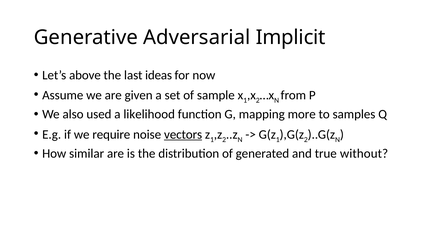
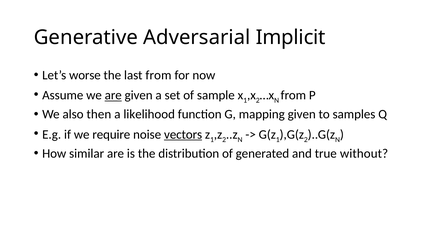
above: above -> worse (85, 75)
last ideas: ideas -> from (158, 75)
are underline: none -> present (113, 95)
used: used -> then (99, 114)
mapping more: more -> given (302, 114)
